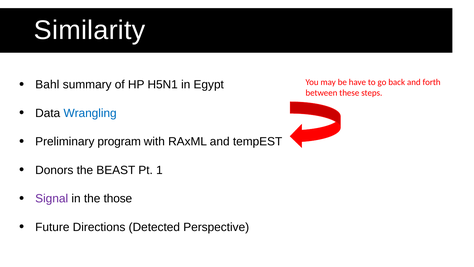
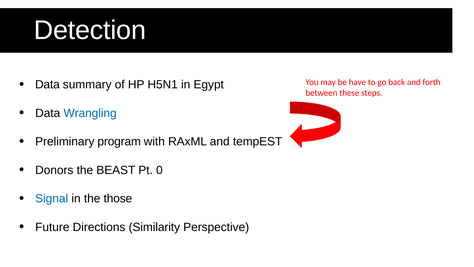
Similarity: Similarity -> Detection (90, 30)
Bahl: Bahl -> Data (47, 85)
1: 1 -> 0 (159, 170)
Signal colour: purple -> blue (52, 198)
Detected: Detected -> Similarity (154, 227)
